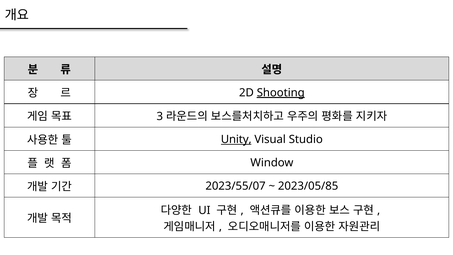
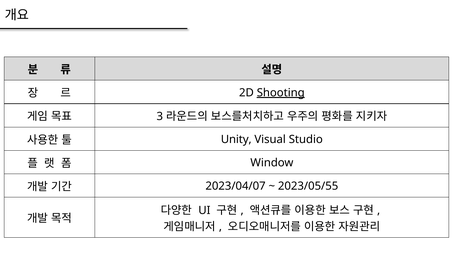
Unity underline: present -> none (236, 139)
2023/55/07: 2023/55/07 -> 2023/04/07 (236, 186)
2023/05/85: 2023/05/85 -> 2023/05/55 (308, 186)
